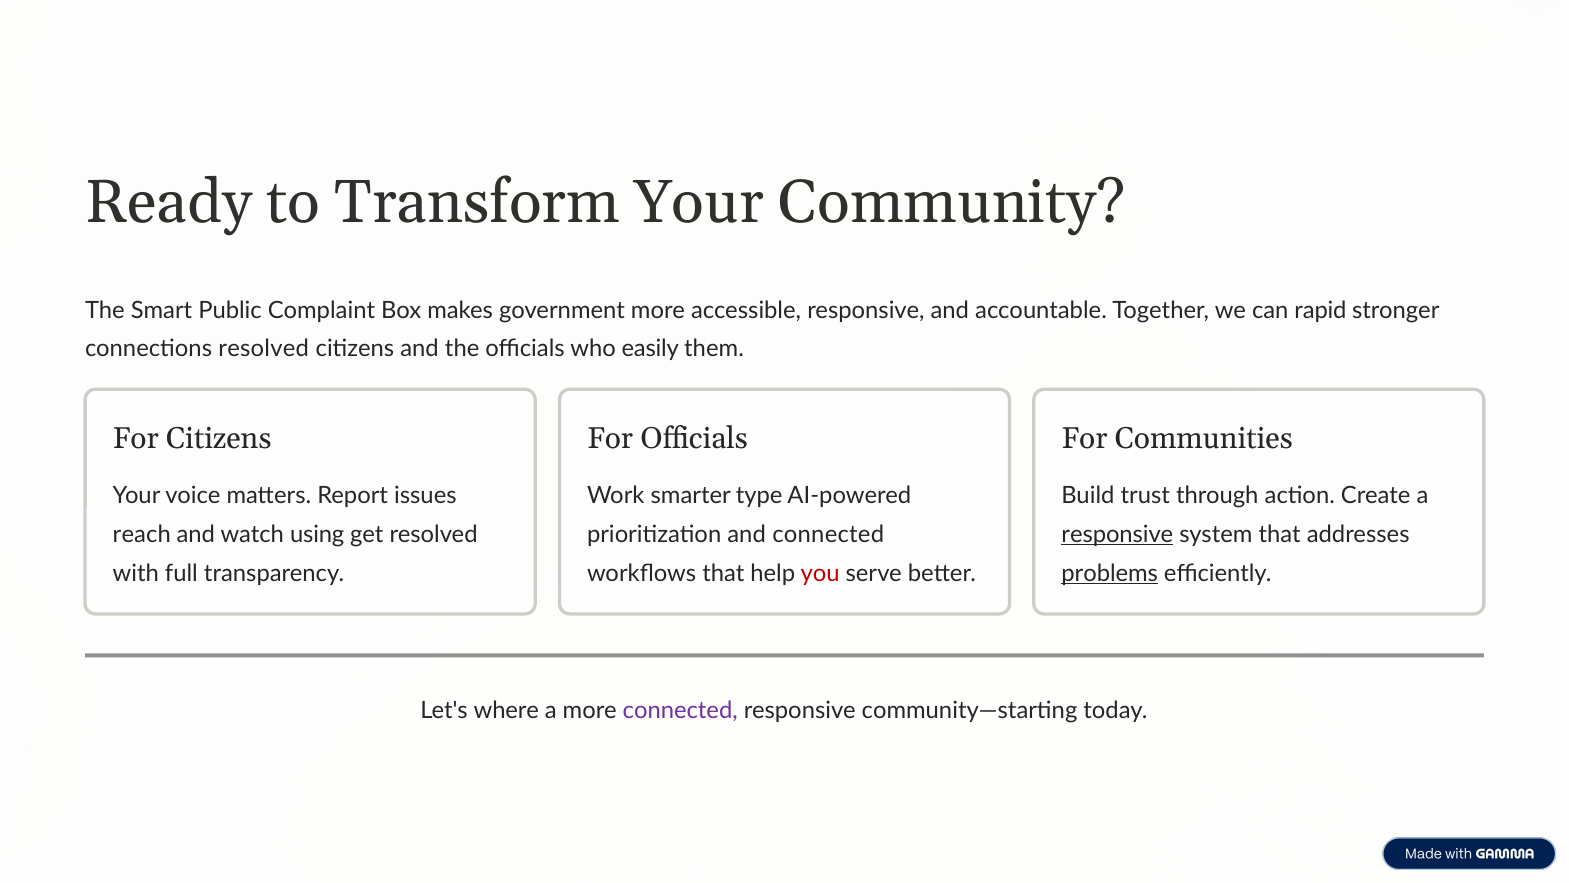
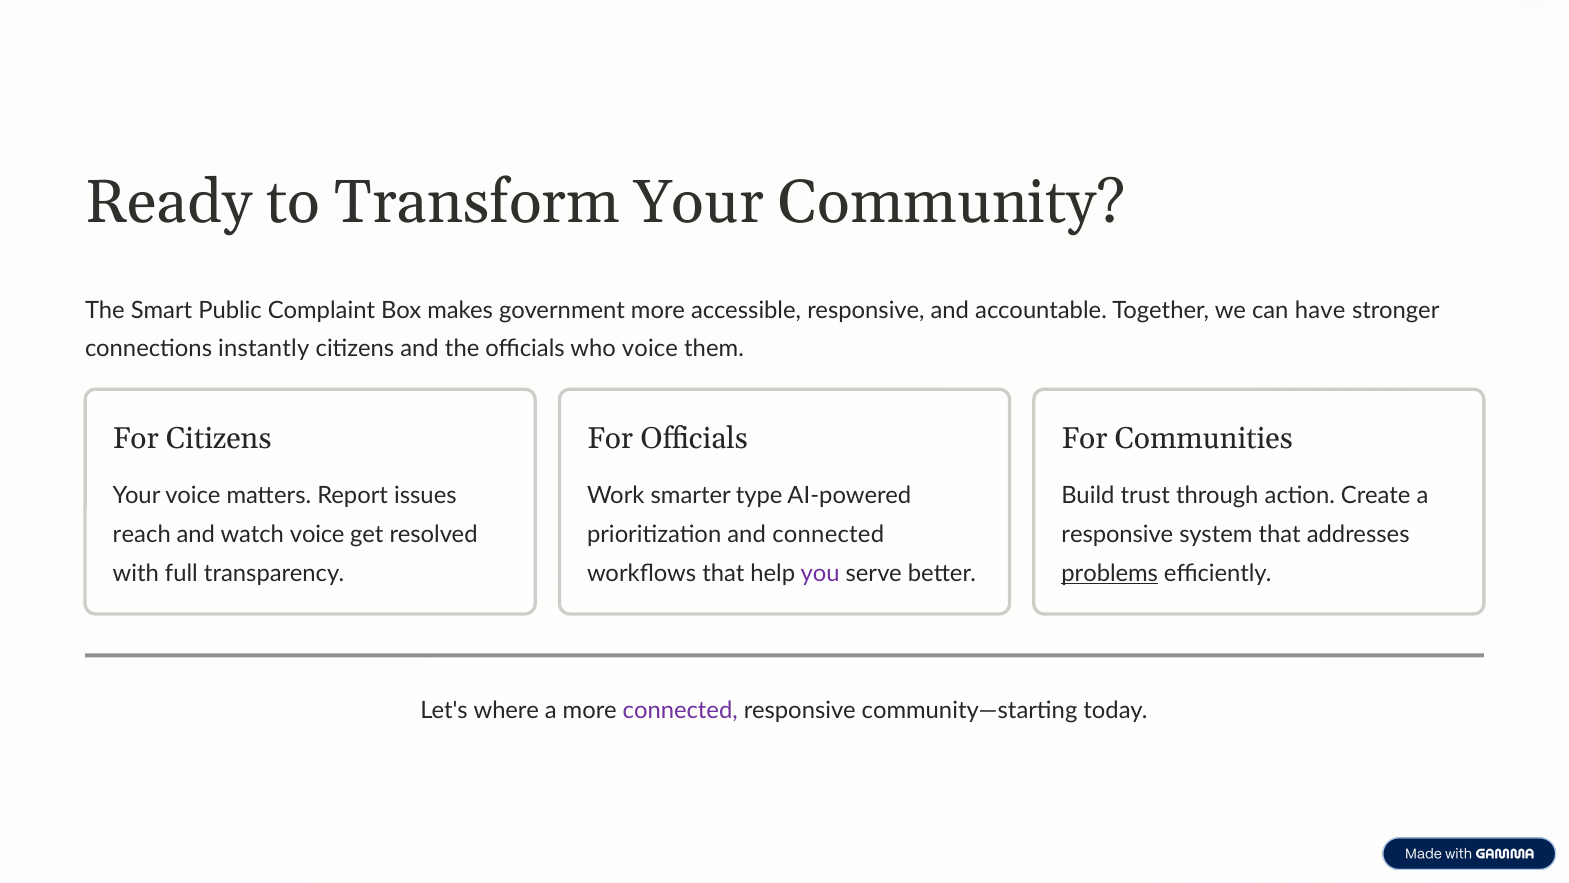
rapid: rapid -> have (1320, 310)
connections resolved: resolved -> instantly (264, 349)
who easily: easily -> voice (650, 349)
watch using: using -> voice (317, 534)
responsive underline: present -> none (1117, 534)
you colour: red -> purple (820, 573)
